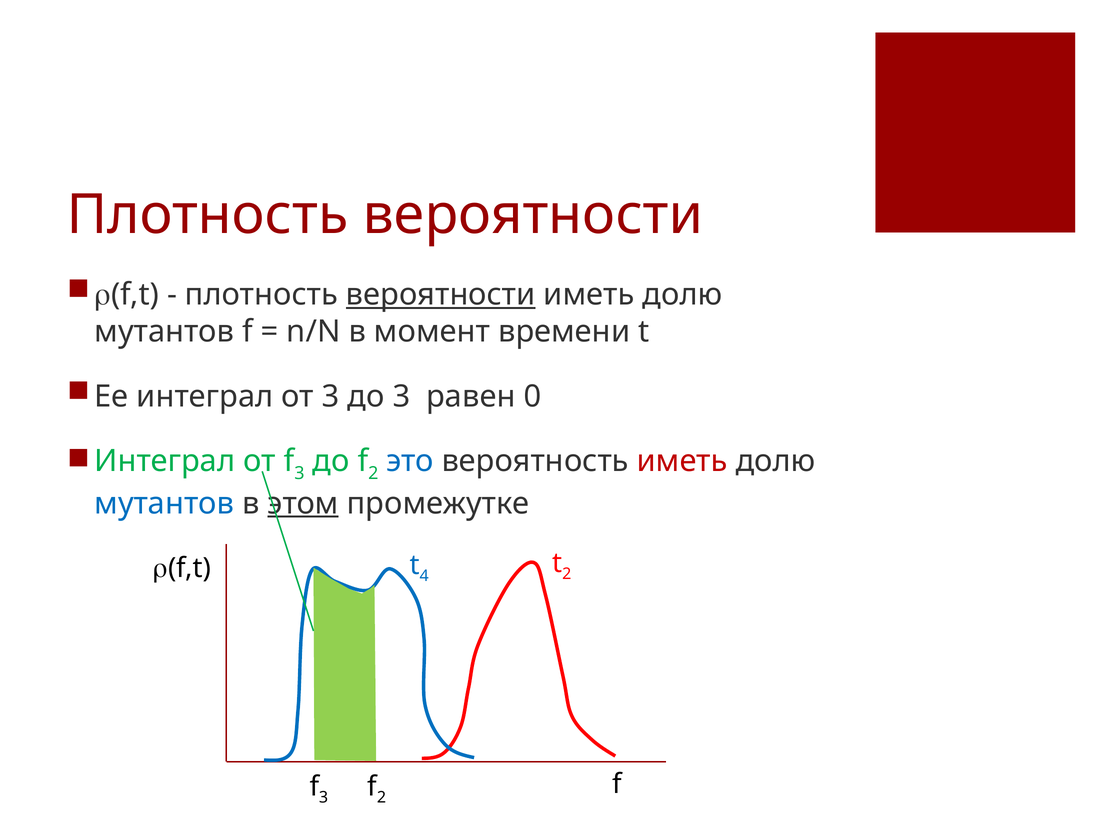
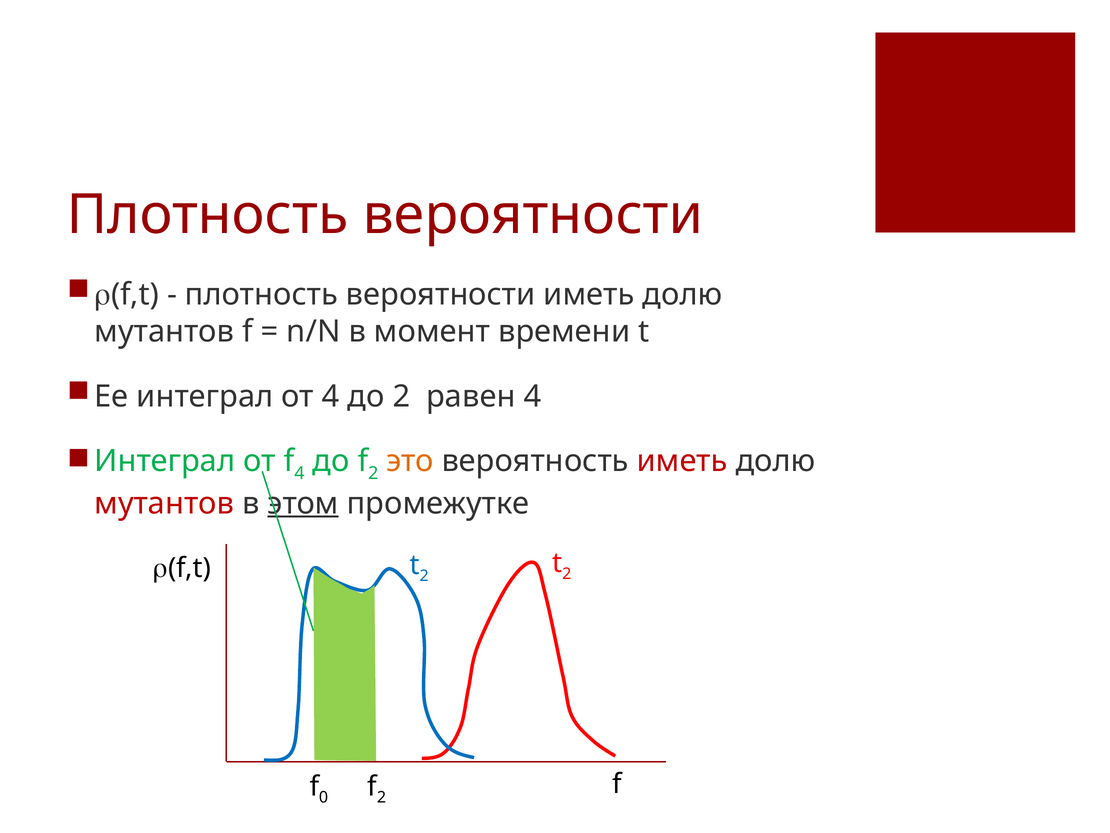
вероятности underline: present -> none (441, 294)
от 3: 3 -> 4 (331, 396)
до 3: 3 -> 2 (401, 396)
равен 0: 0 -> 4 (532, 396)
от f 3: 3 -> 4 (299, 473)
это colour: blue -> orange (410, 461)
мутантов colour: blue -> red (164, 503)
4: 4 -> 2 (424, 576)
3: 3 -> 0 (324, 797)
